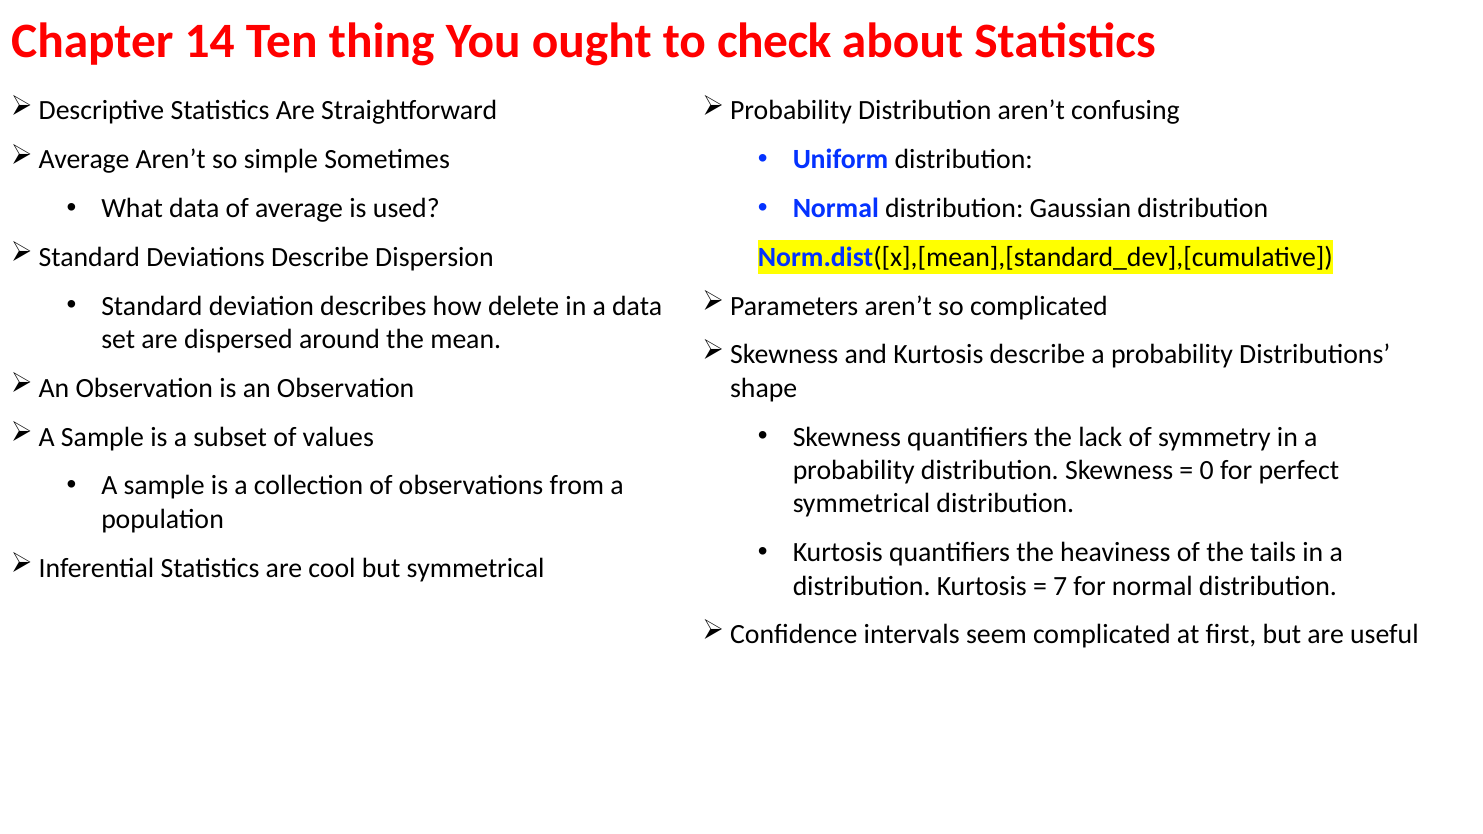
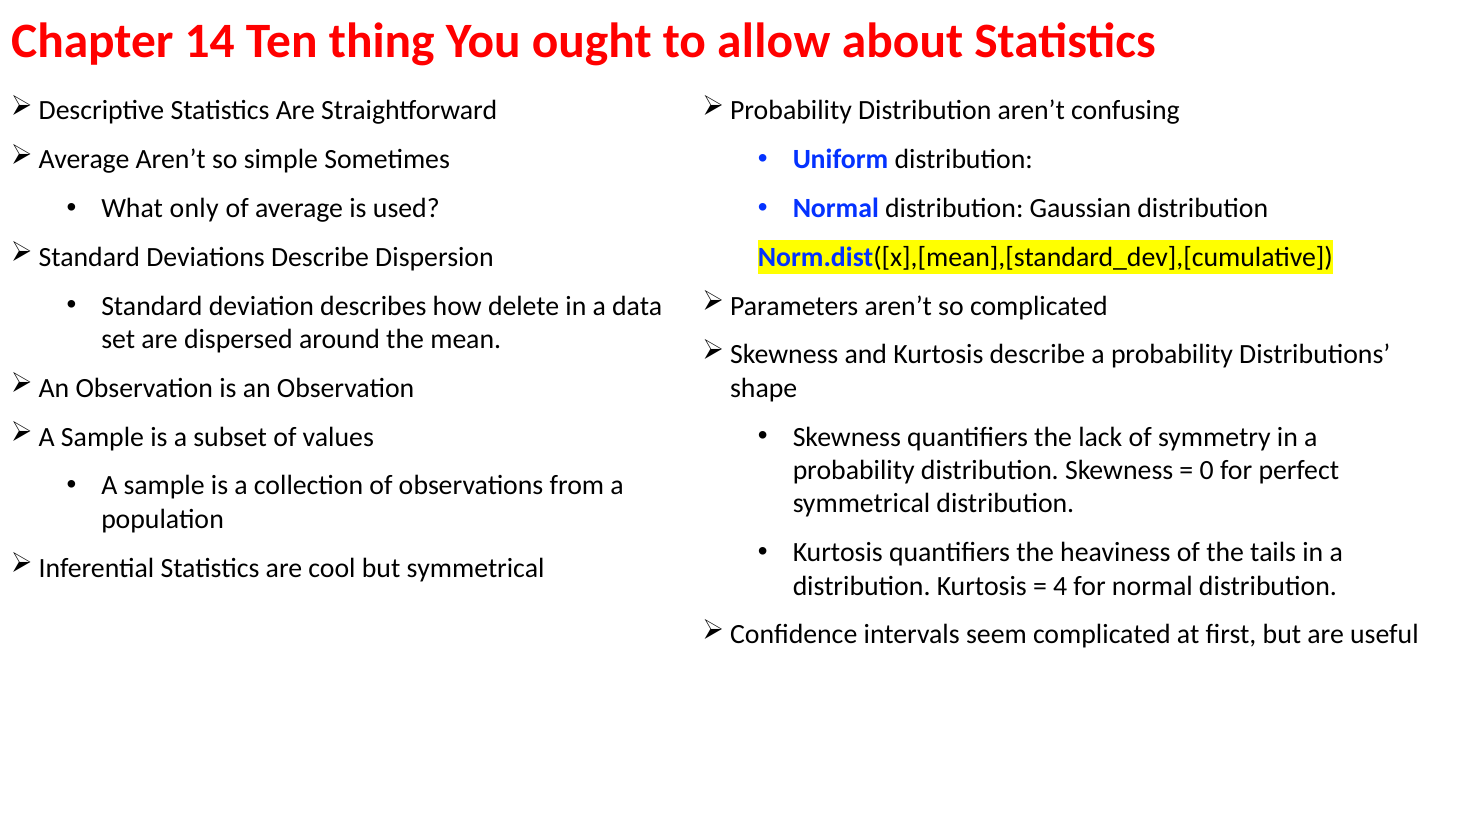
check: check -> allow (774, 41)
What data: data -> only (194, 208)
7: 7 -> 4 (1060, 586)
